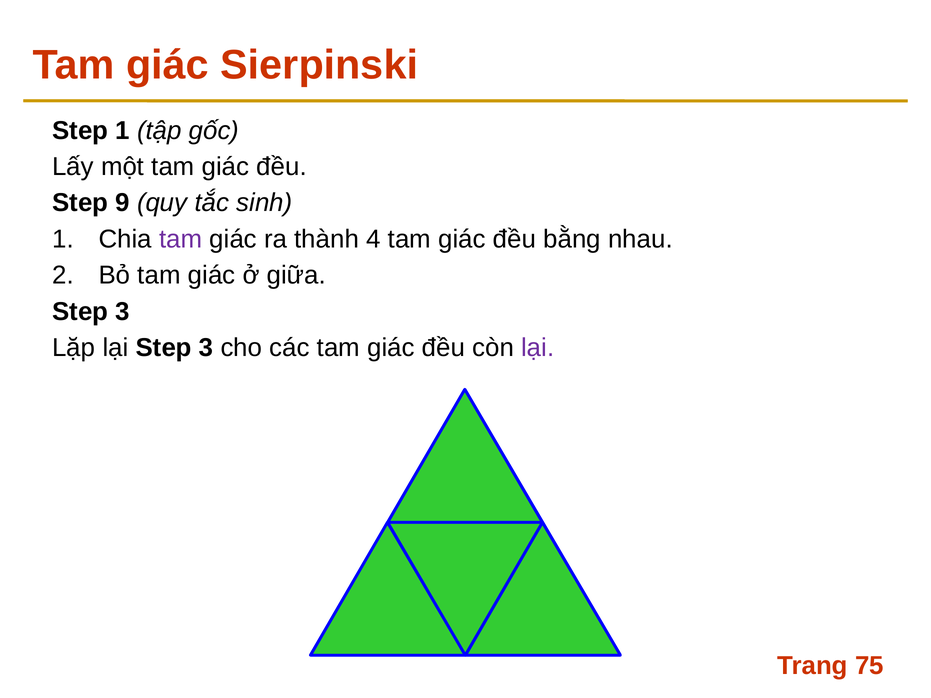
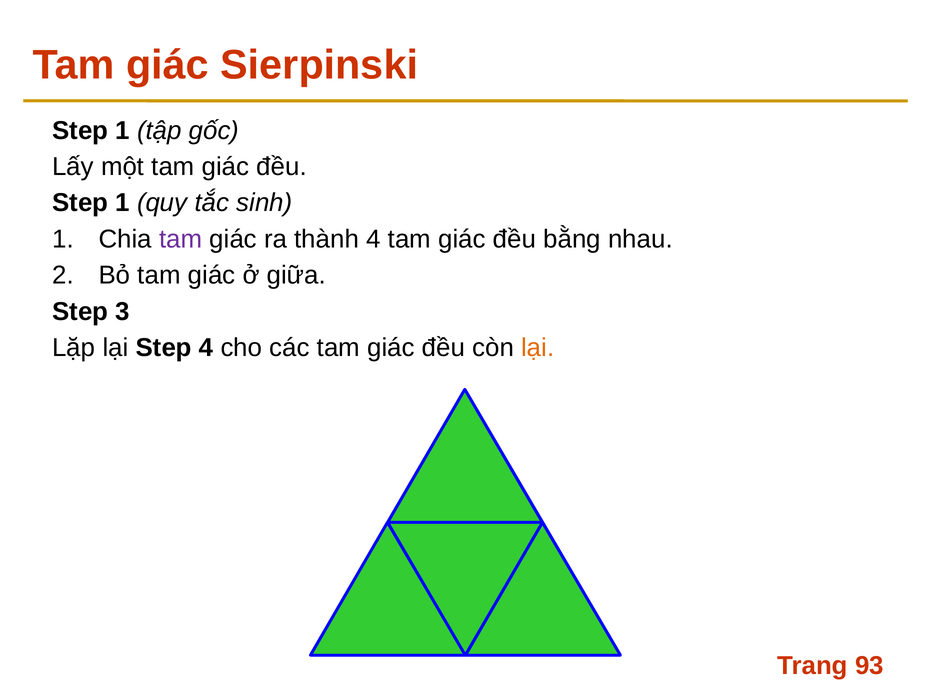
9: 9 -> 1 (123, 203)
lại Step 3: 3 -> 4 (206, 348)
lại colour: purple -> orange (538, 348)
75: 75 -> 93 (869, 666)
